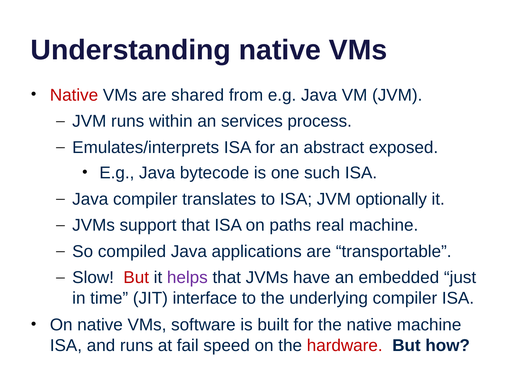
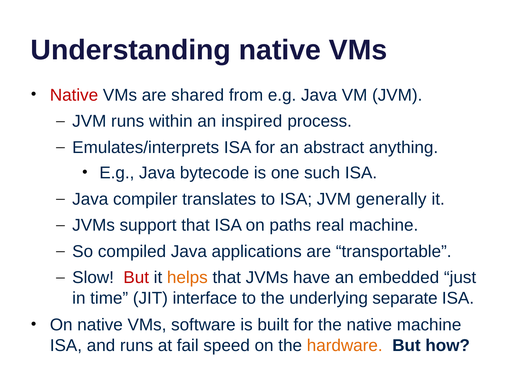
services: services -> inspired (252, 121)
exposed: exposed -> anything (404, 147)
optionally: optionally -> generally (391, 199)
helps colour: purple -> orange (187, 278)
underlying compiler: compiler -> separate (405, 298)
hardware colour: red -> orange (345, 345)
